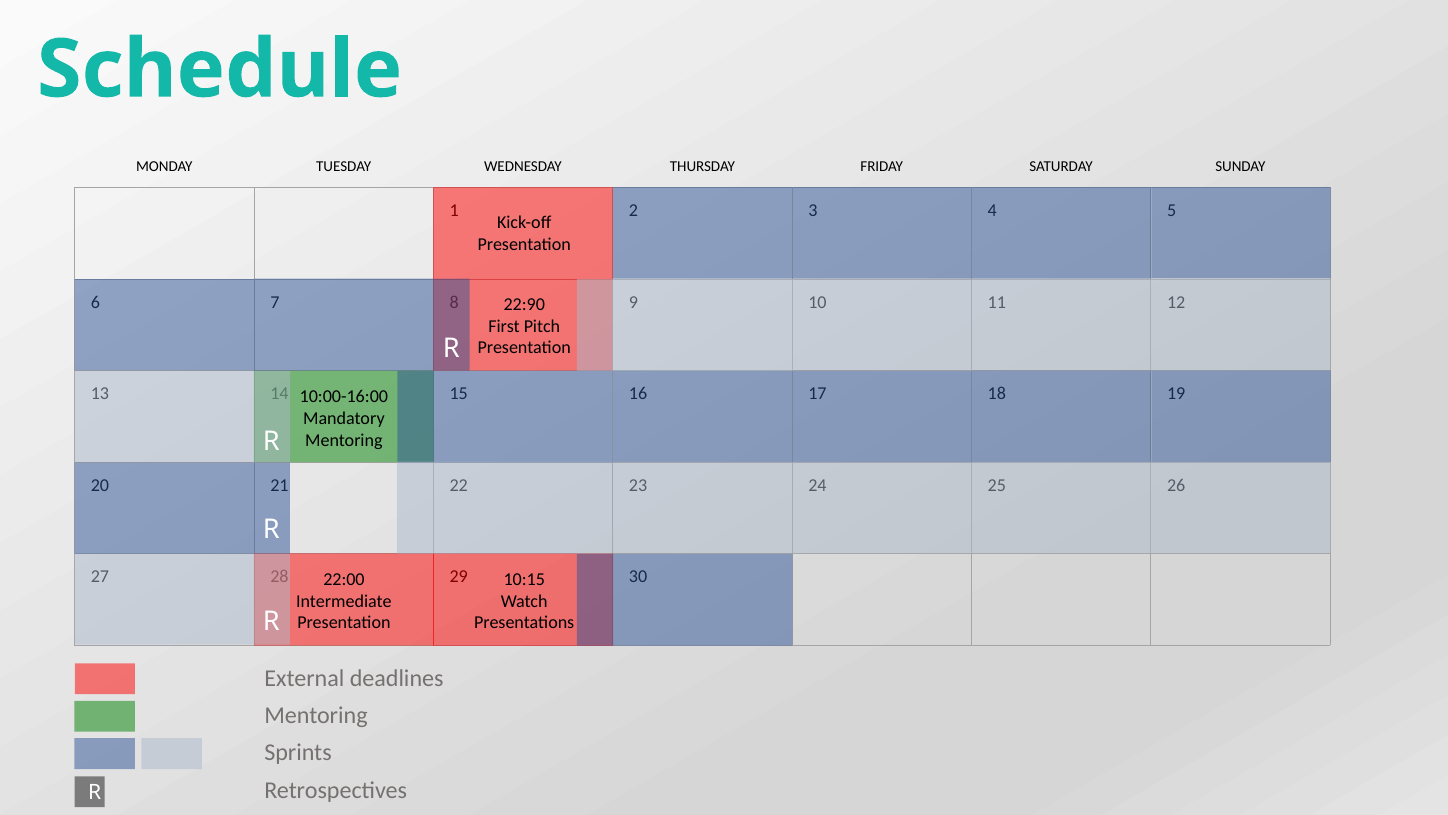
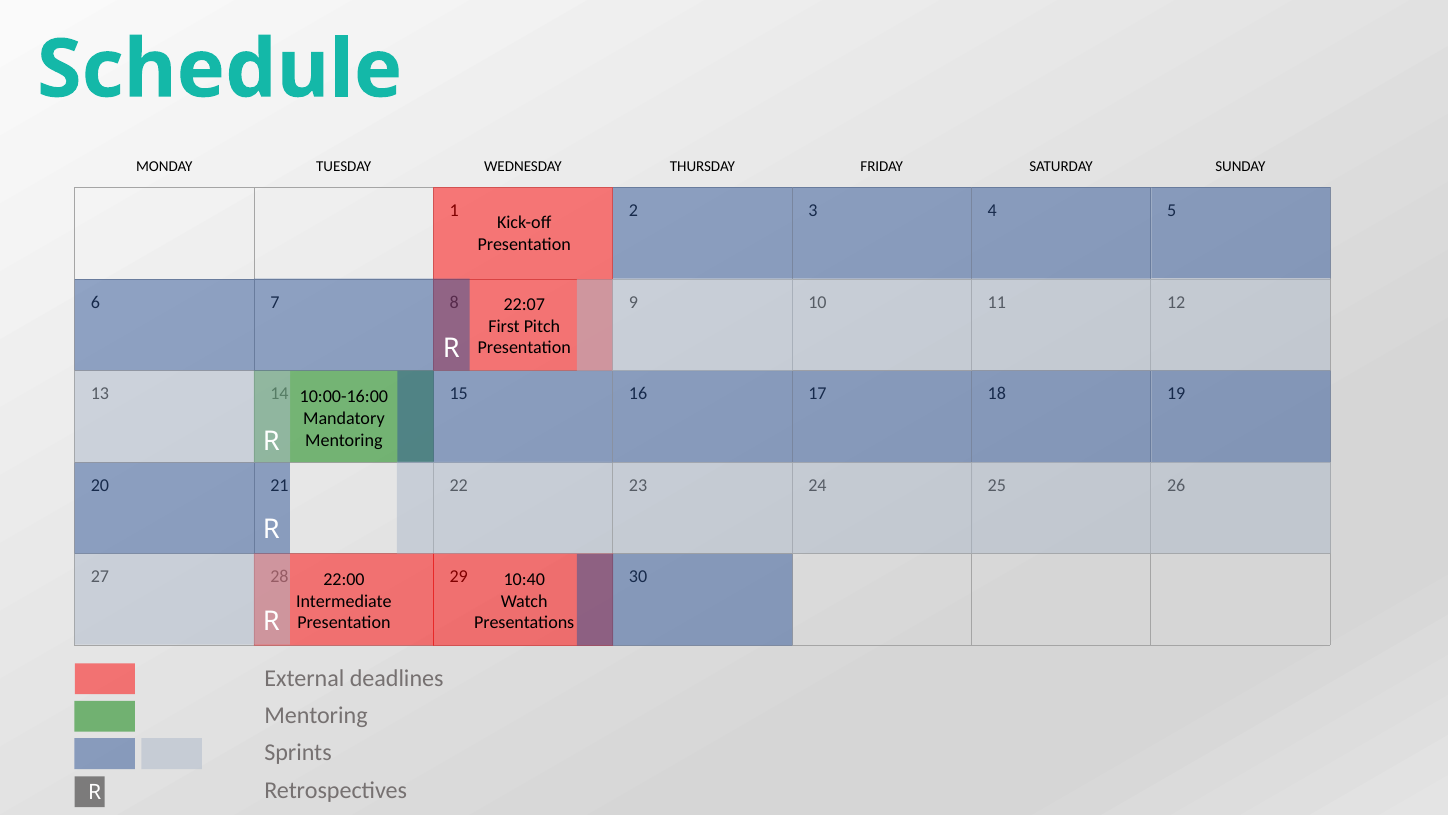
22:90: 22:90 -> 22:07 (524, 304)
10:15: 10:15 -> 10:40 (524, 579)
